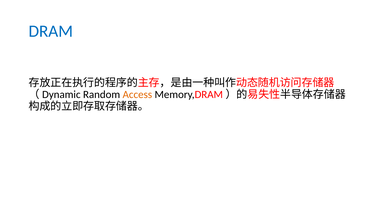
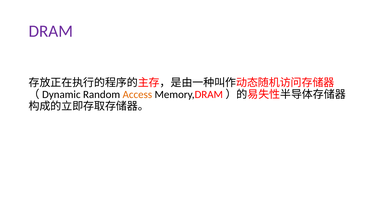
DRAM colour: blue -> purple (51, 31)
